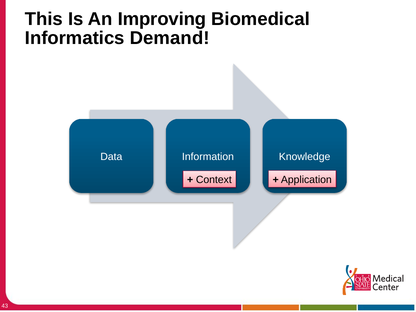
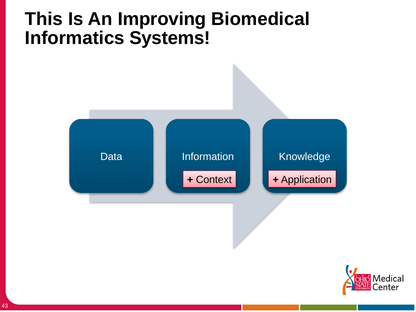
Demand: Demand -> Systems (170, 38)
